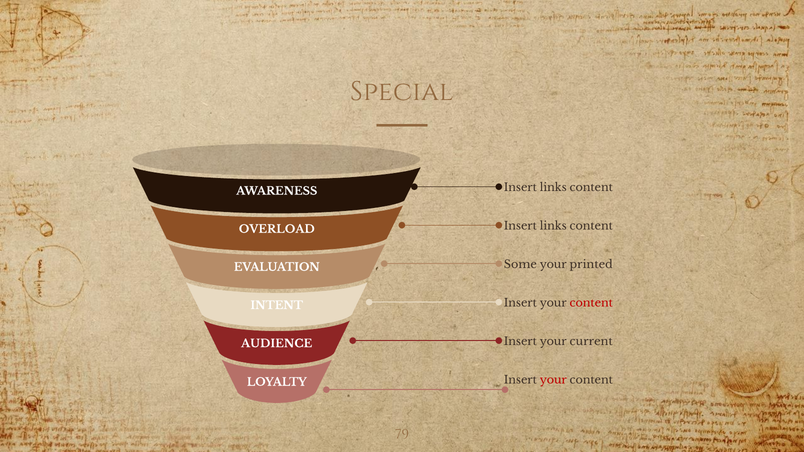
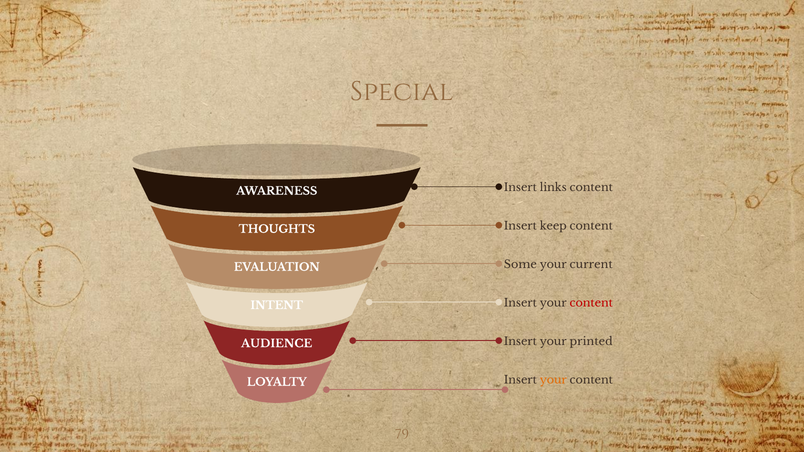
links: links -> keep (553, 226)
OVERLOAD: OVERLOAD -> THOUGHTS (277, 229)
printed: printed -> current (591, 265)
current: current -> printed (591, 342)
your colour: red -> orange (553, 380)
